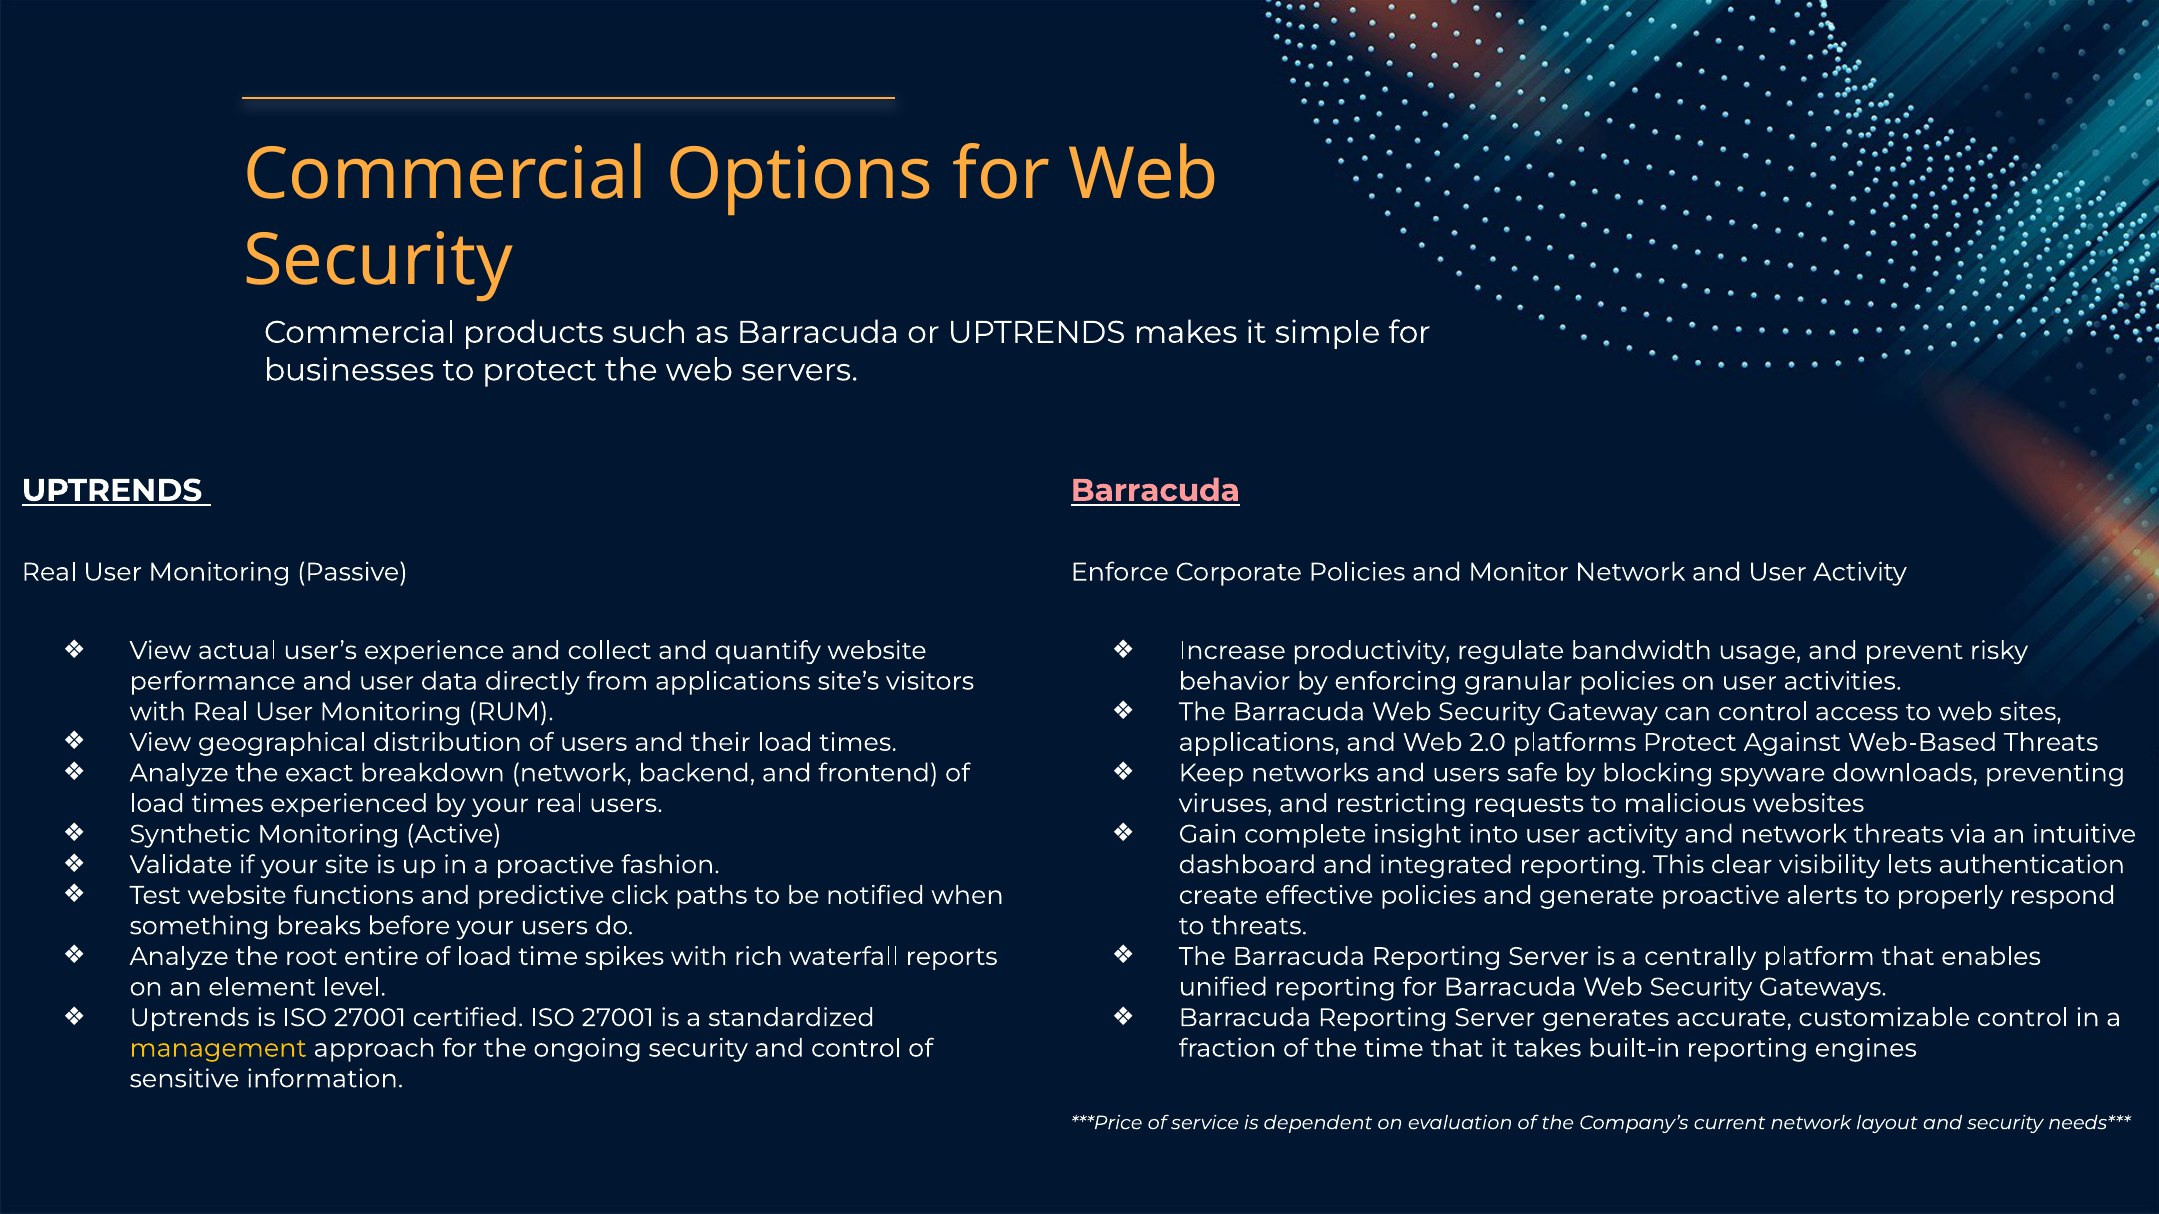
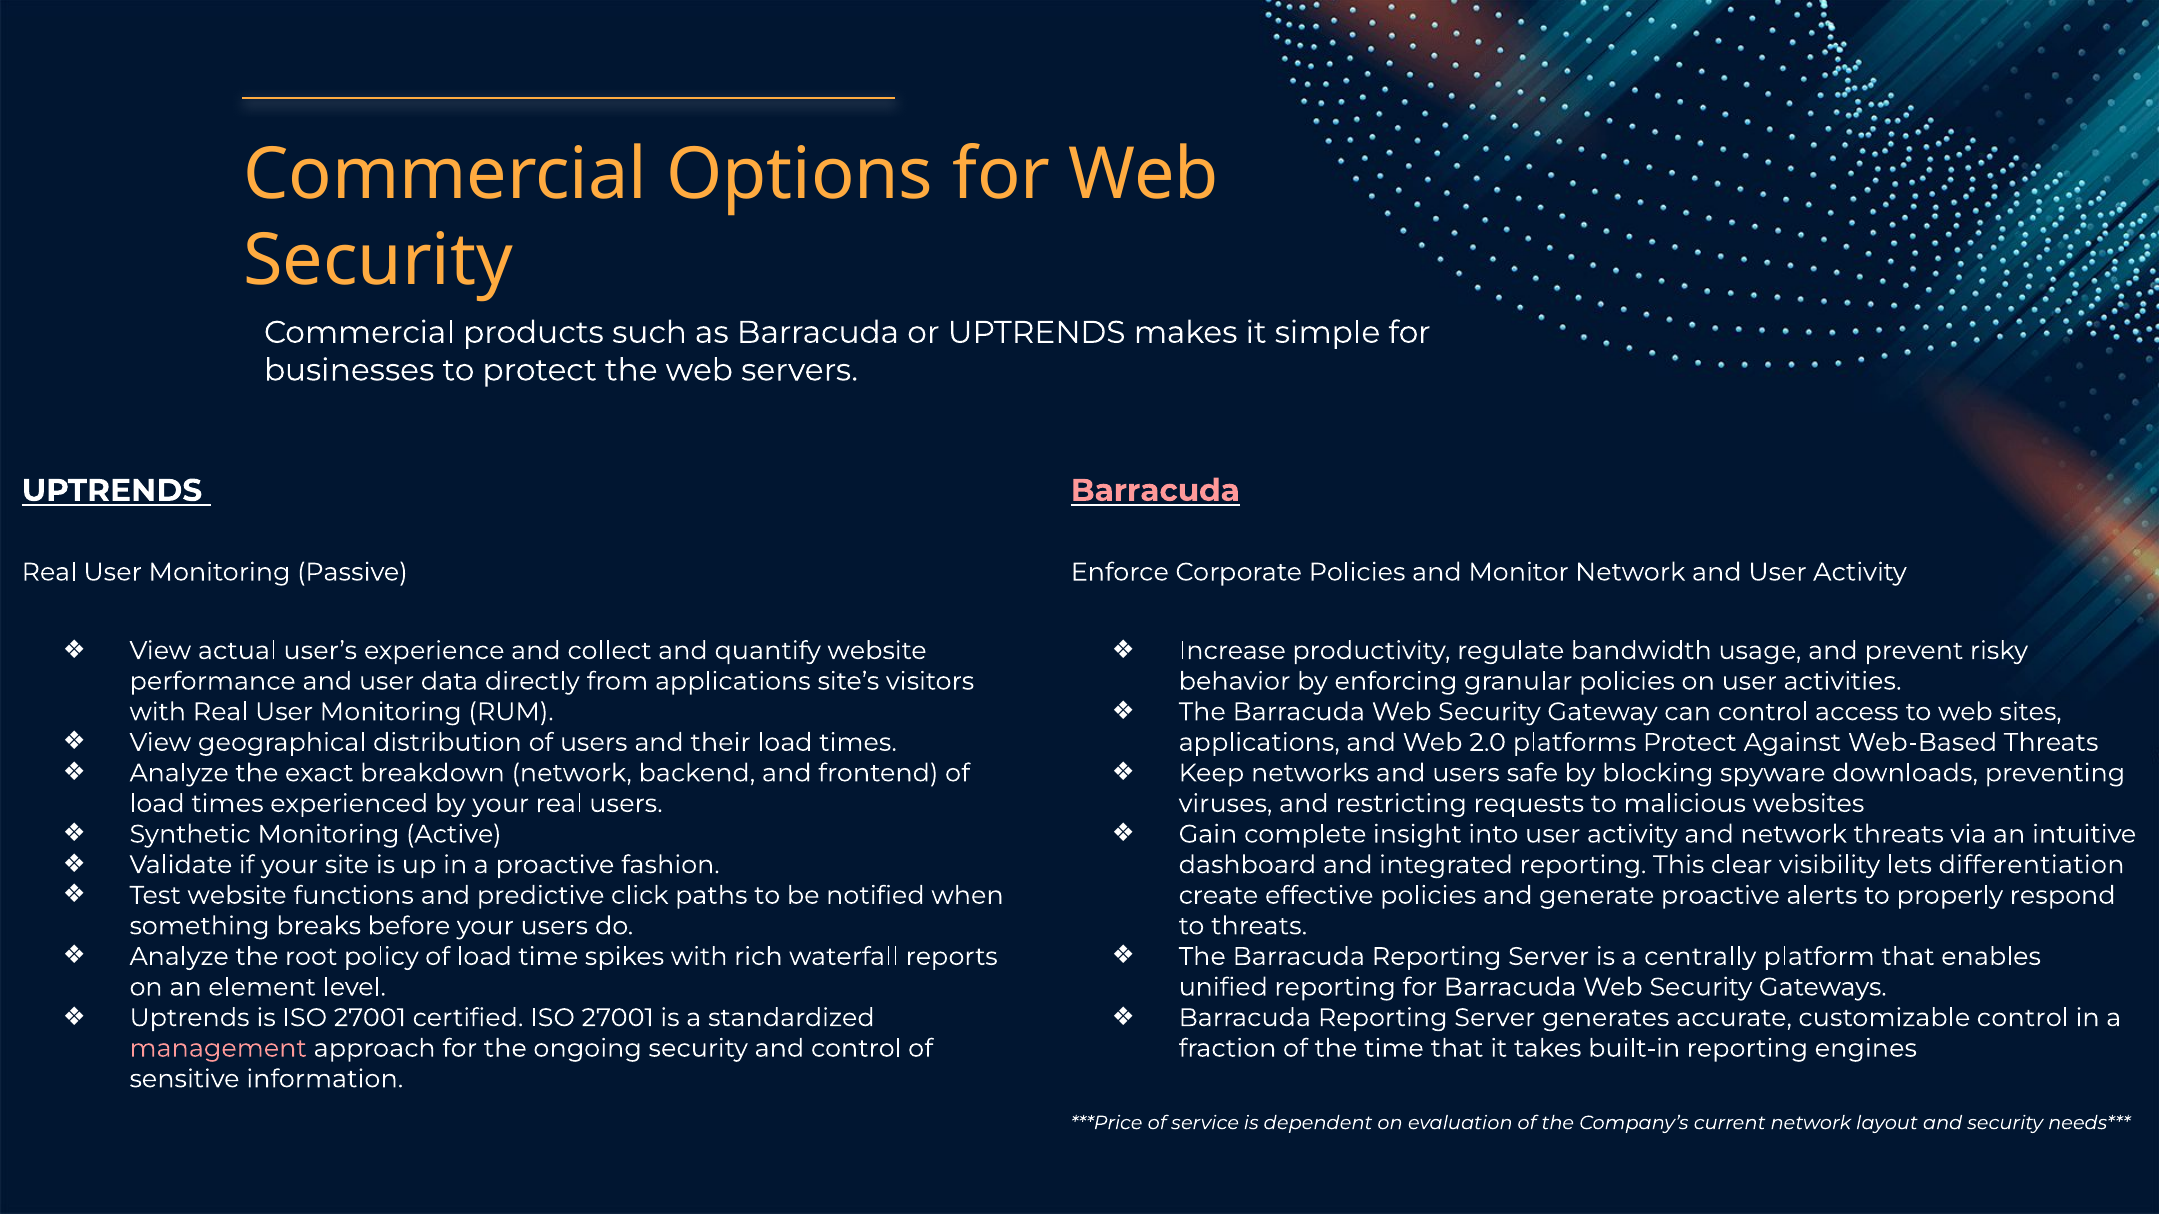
authentication: authentication -> differentiation (2032, 865)
entire: entire -> policy (381, 957)
management colour: yellow -> pink (218, 1049)
